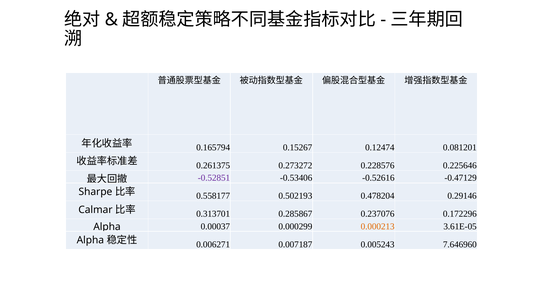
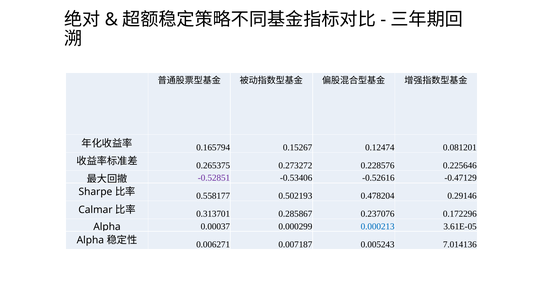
0.261375: 0.261375 -> 0.265375 (213, 166)
0.000213 colour: orange -> blue (378, 227)
7.646960: 7.646960 -> 7.014136 (460, 245)
